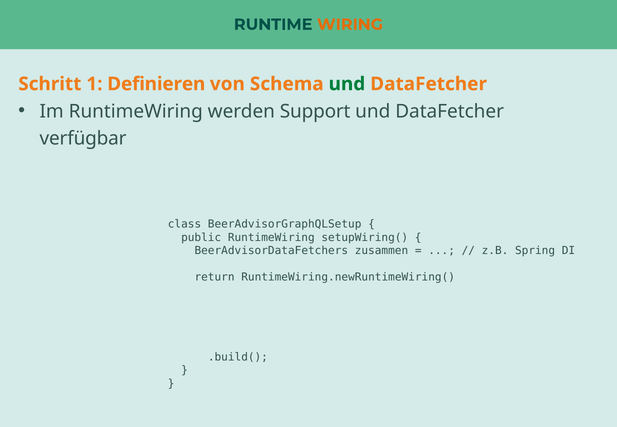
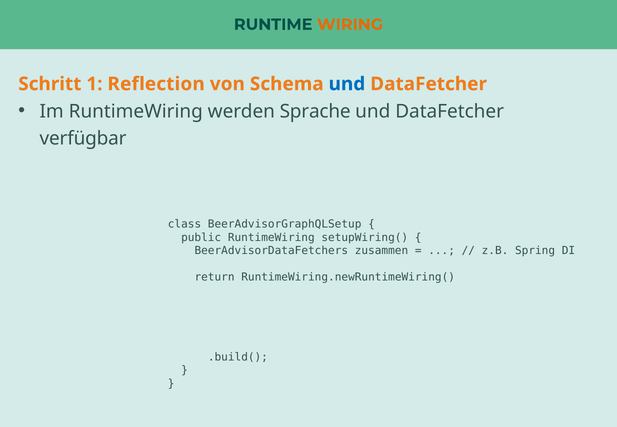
Definieren: Definieren -> Reflection (156, 84)
und colour: green -> blue (347, 84)
Support: Support -> Sprache (315, 111)
